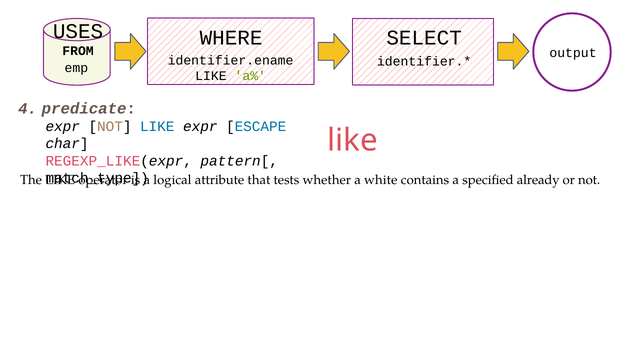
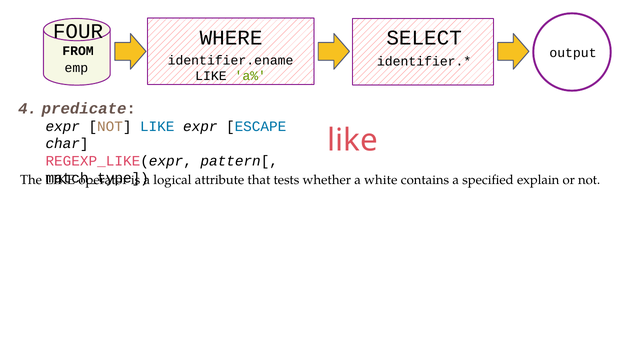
USES: USES -> FOUR (78, 31)
already: already -> explain (538, 180)
